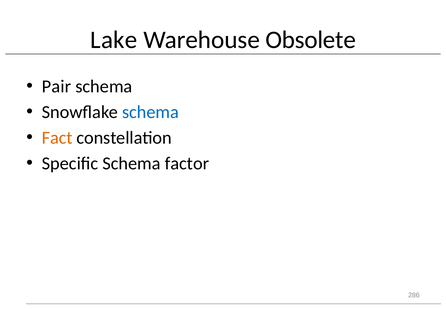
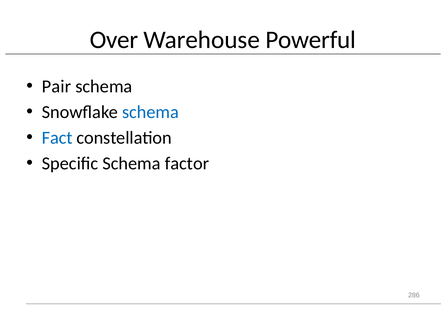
Lake: Lake -> Over (114, 40)
Obsolete: Obsolete -> Powerful (311, 40)
Fact colour: orange -> blue (57, 138)
